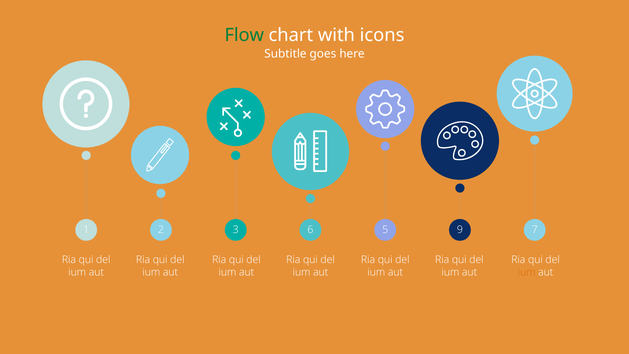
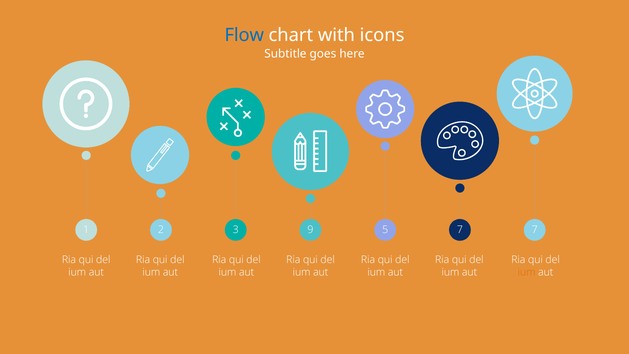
Flow colour: green -> blue (244, 35)
6: 6 -> 9 (310, 230)
5 9: 9 -> 7 (460, 230)
